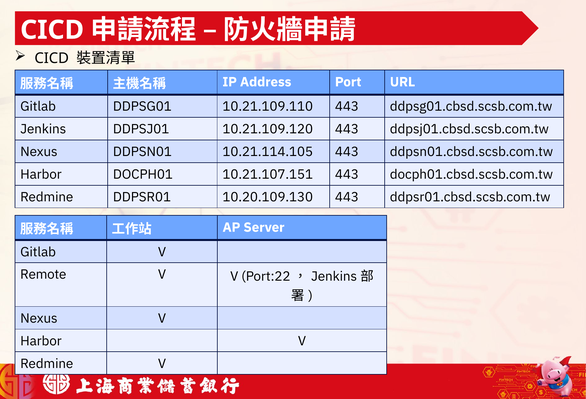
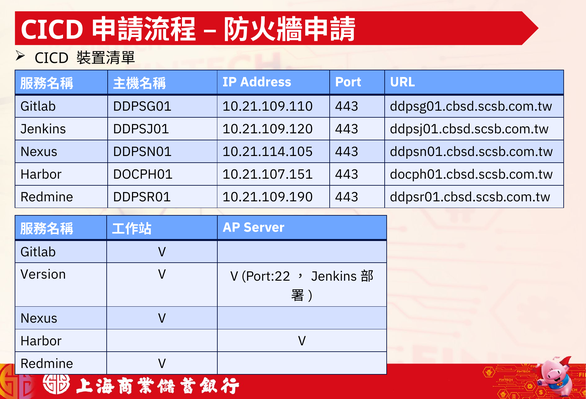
10.20.109.130: 10.20.109.130 -> 10.21.109.190 (268, 197)
Remote: Remote -> Version (43, 274)
